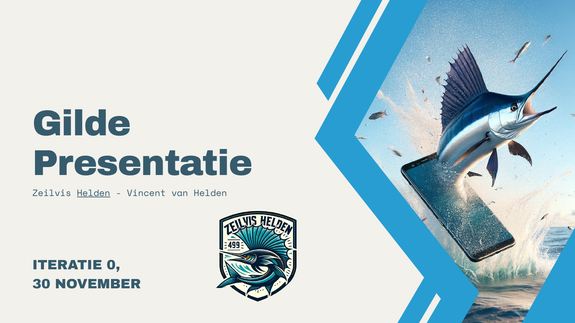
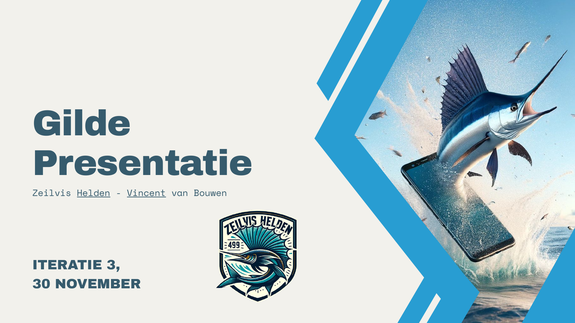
Vincent underline: none -> present (146, 193)
van Helden: Helden -> Bouwen (210, 193)
0: 0 -> 3 (113, 265)
